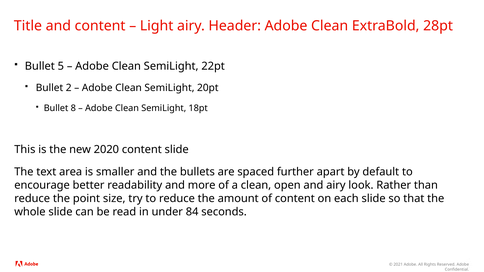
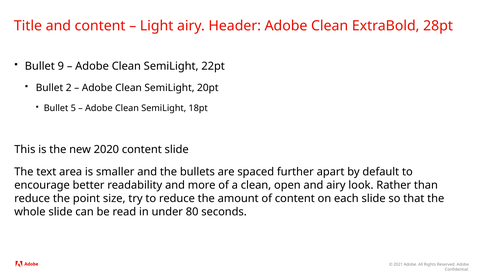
5: 5 -> 9 (61, 66)
8: 8 -> 5 (73, 108)
84: 84 -> 80 (192, 212)
